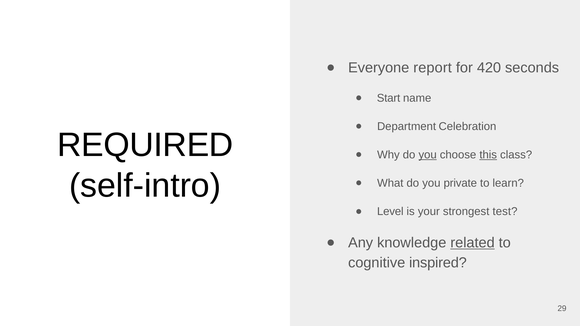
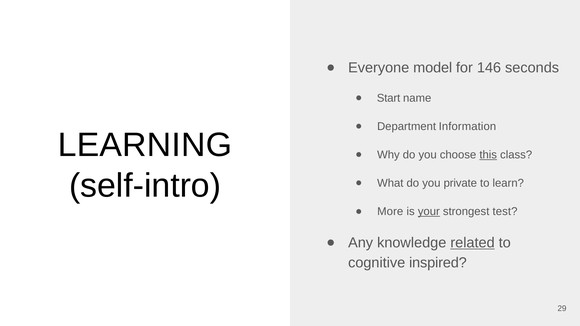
report: report -> model (433, 68)
420: 420 -> 146 (489, 68)
Celebration: Celebration -> Information (467, 126)
REQUIRED: REQUIRED -> LEARNING (145, 145)
you underline: present -> none (428, 155)
Level: Level -> More (390, 212)
your underline: none -> present (429, 212)
